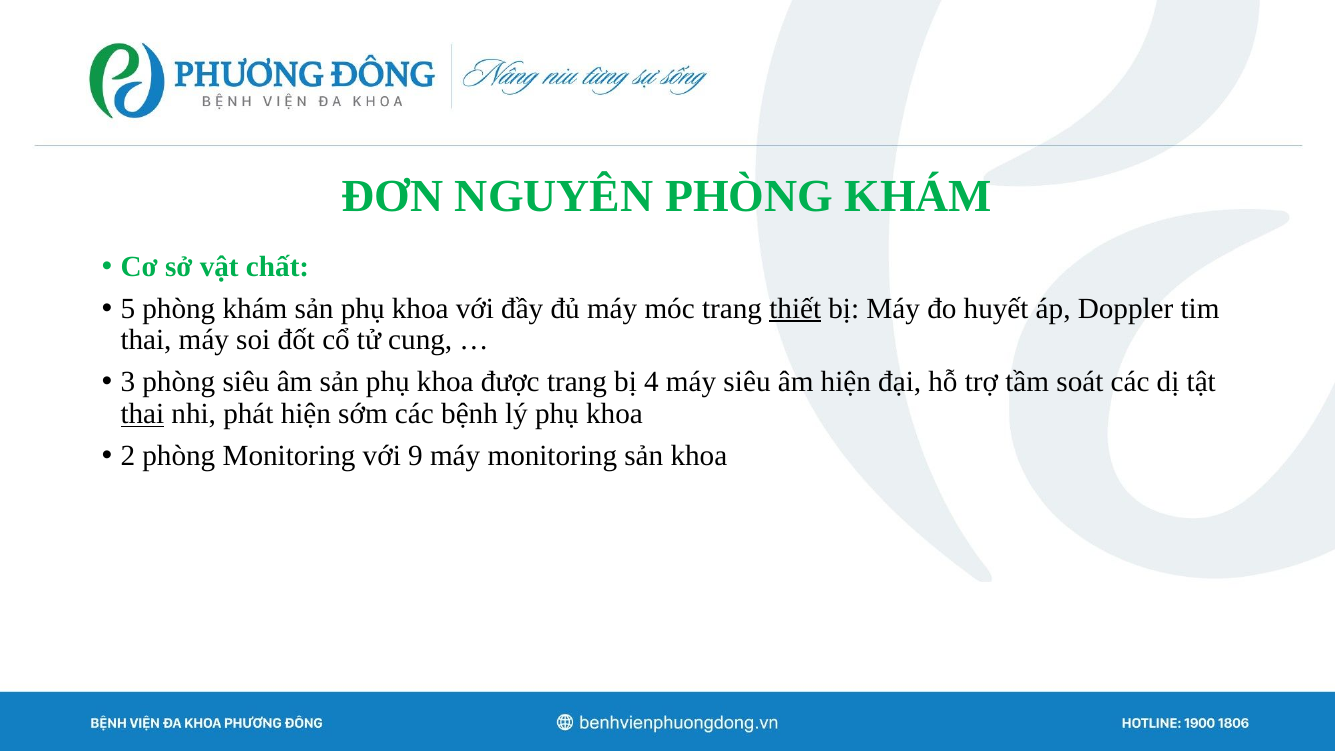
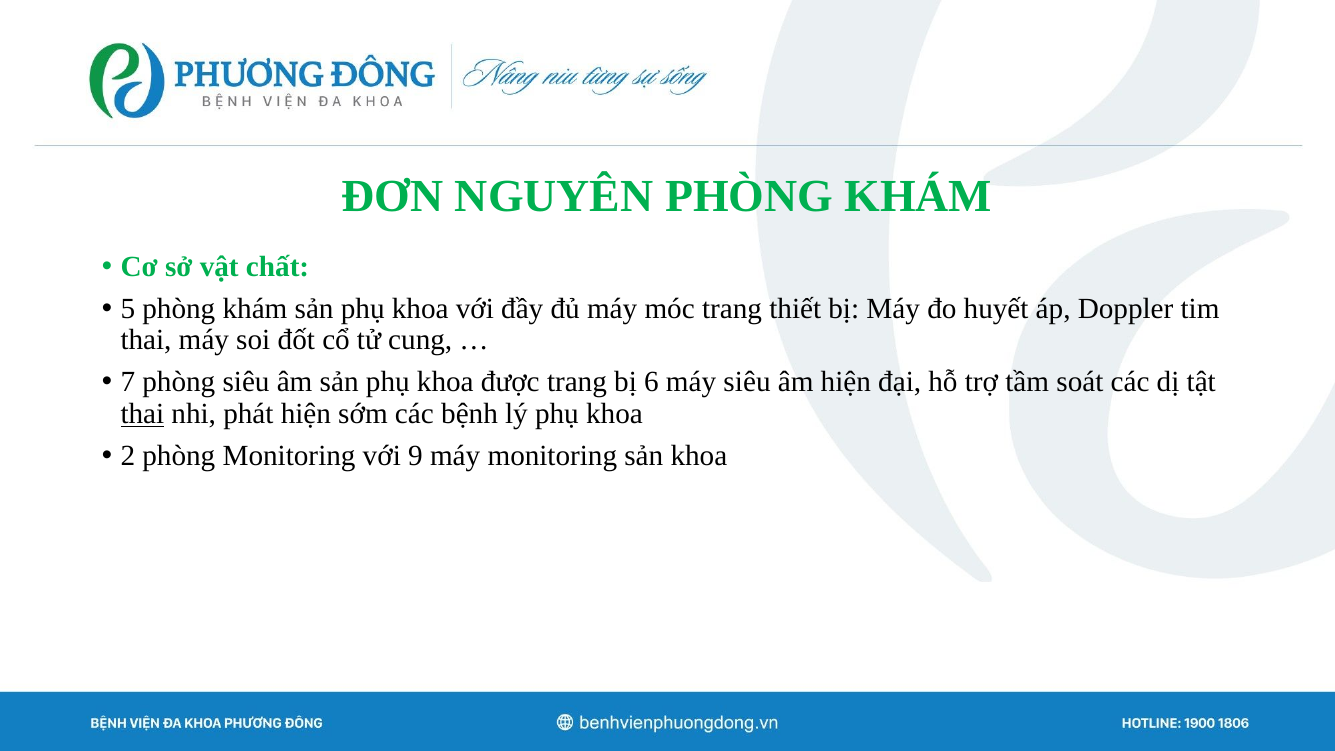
thiết underline: present -> none (795, 309)
3: 3 -> 7 (128, 382)
4: 4 -> 6 (651, 382)
